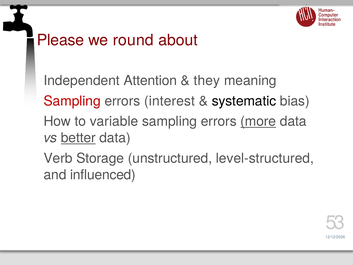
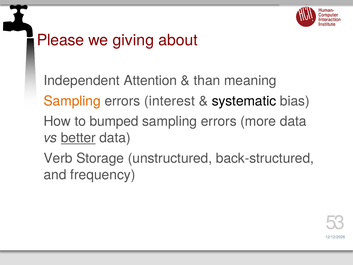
round: round -> giving (133, 40)
they: they -> than (207, 81)
Sampling colour: red -> orange (72, 101)
variable: variable -> bumped (114, 121)
more underline: present -> none (258, 121)
level-structured: level-structured -> back-structured (265, 158)
influenced: influenced -> frequency (103, 175)
